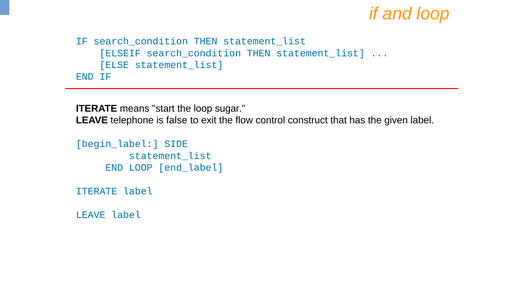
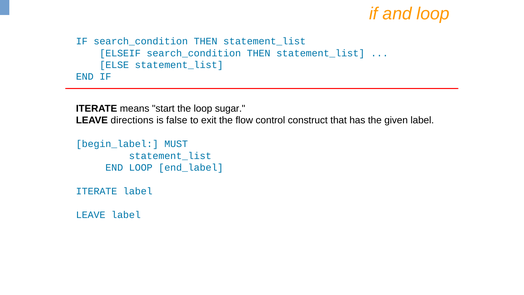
telephone: telephone -> directions (132, 120)
SIDE: SIDE -> MUST (176, 144)
